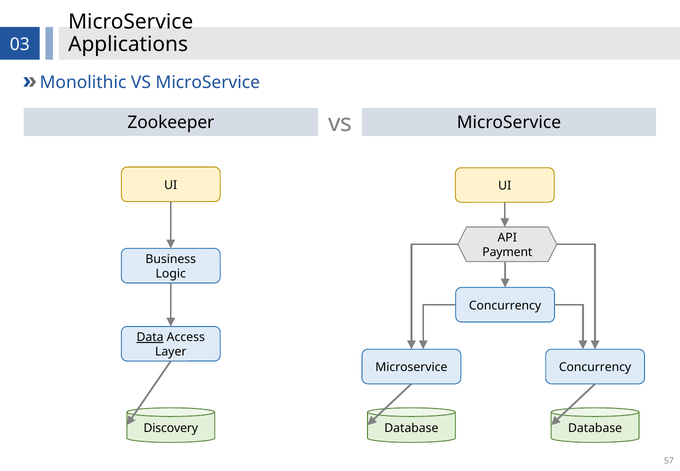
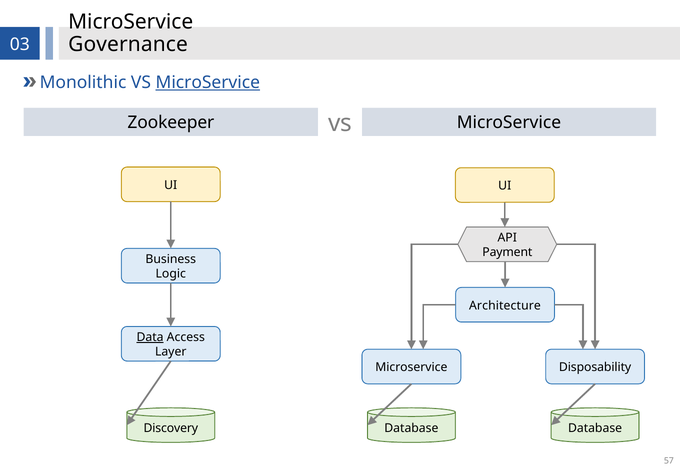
Applications: Applications -> Governance (128, 44)
MicroService underline: none -> present (208, 83)
Concurrency: Concurrency -> Architecture (505, 305)
Microservice Concurrency: Concurrency -> Disposability (595, 367)
